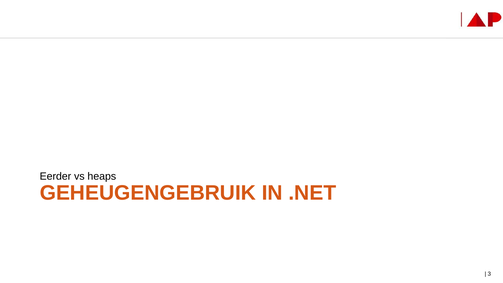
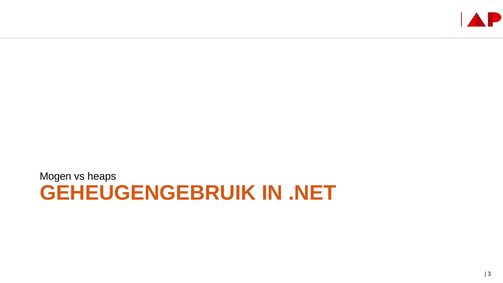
Eerder: Eerder -> Mogen (56, 176)
